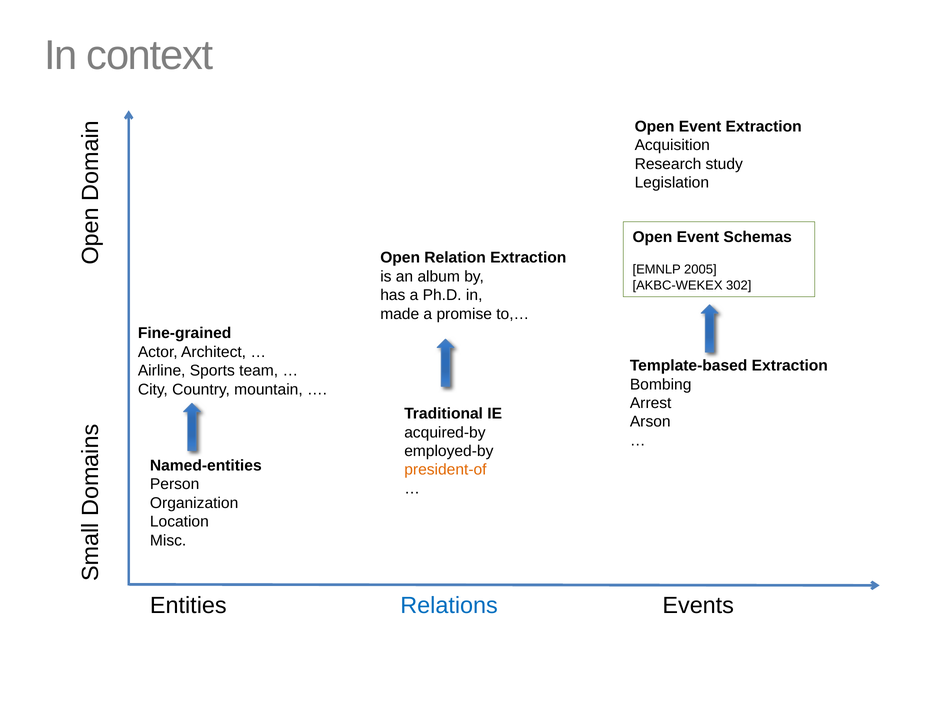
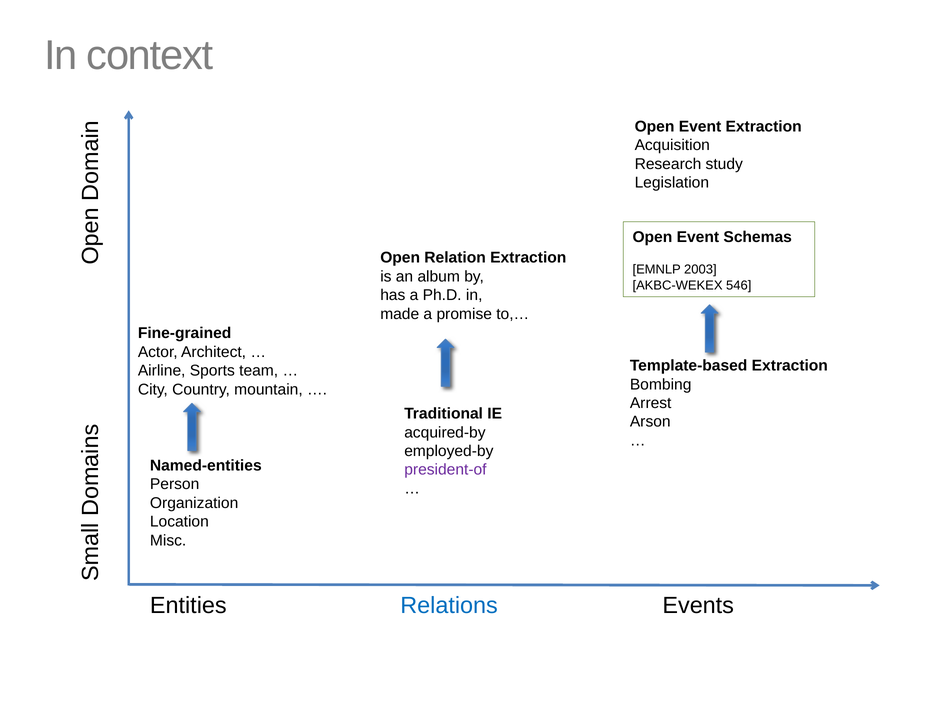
2005: 2005 -> 2003 (700, 270)
302: 302 -> 546 (739, 286)
president-of colour: orange -> purple (445, 470)
